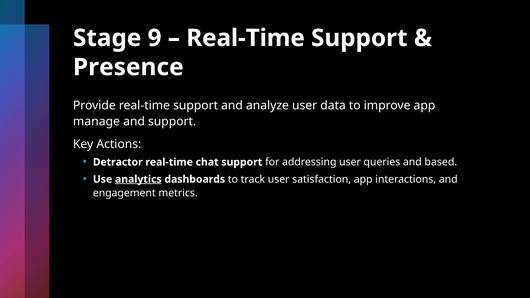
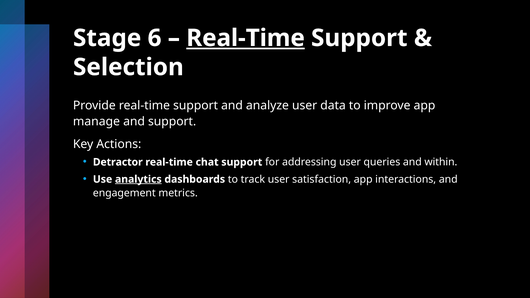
9: 9 -> 6 (155, 38)
Real-Time underline: none -> present (246, 38)
Presence: Presence -> Selection (128, 67)
based: based -> within (441, 162)
